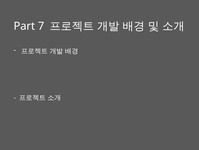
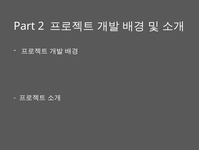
7: 7 -> 2 (41, 26)
